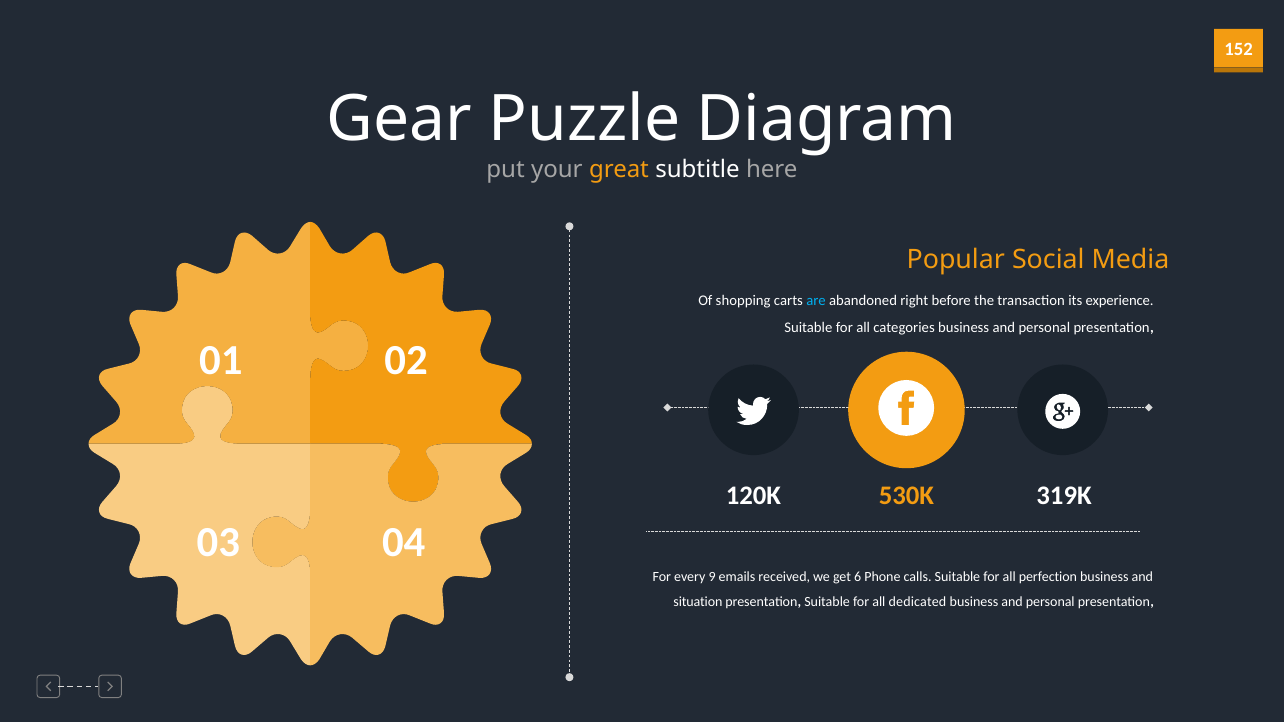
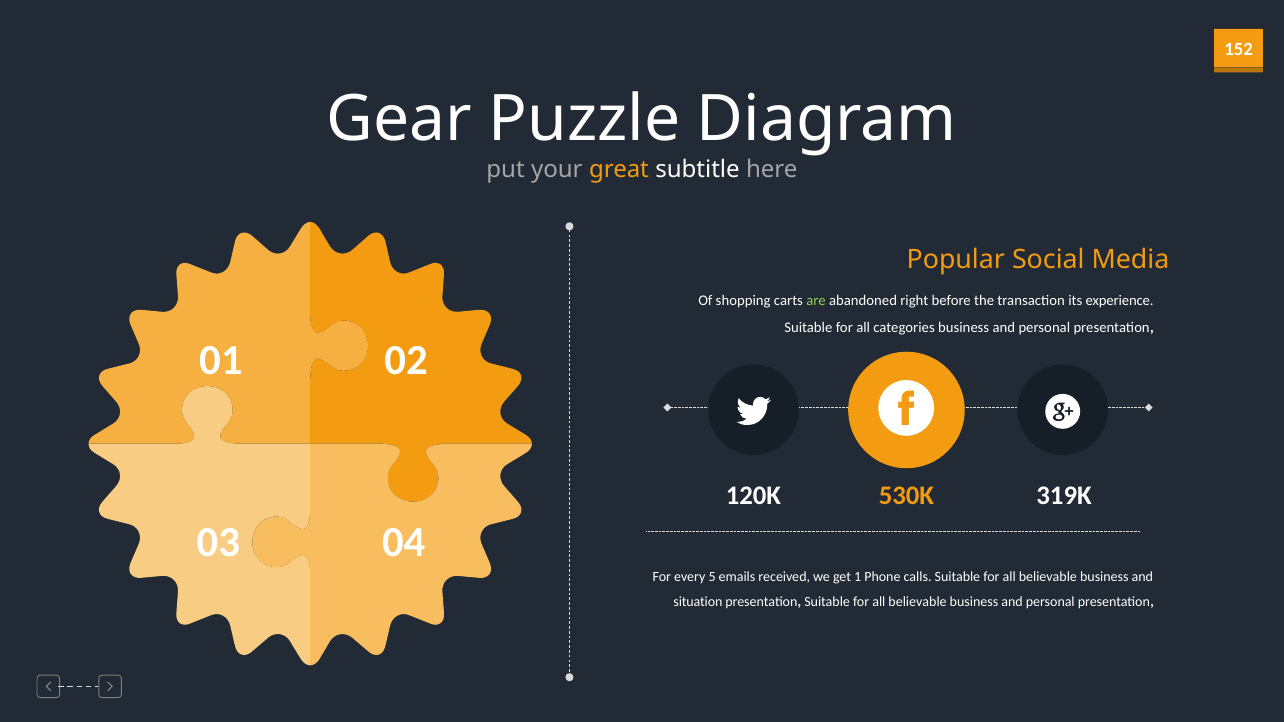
are colour: light blue -> light green (816, 301)
9: 9 -> 5 (712, 577)
6: 6 -> 1 (858, 577)
perfection: perfection -> believable (1048, 577)
dedicated: dedicated -> believable (918, 602)
